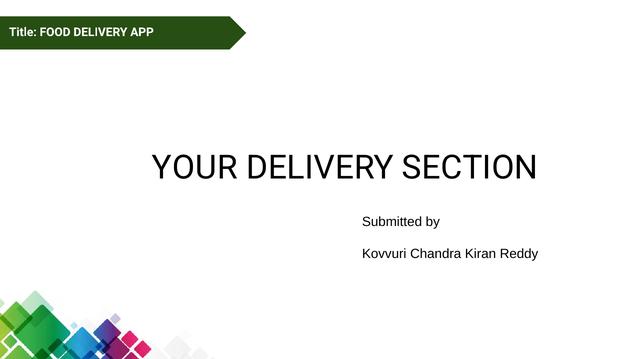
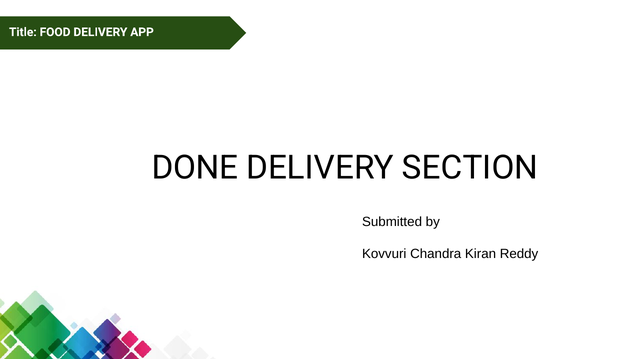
YOUR: YOUR -> DONE (195, 168)
